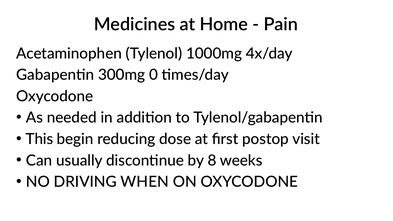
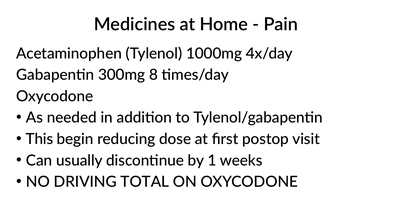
0: 0 -> 8 (153, 75)
8: 8 -> 1 (212, 161)
WHEN: WHEN -> TOTAL (145, 182)
